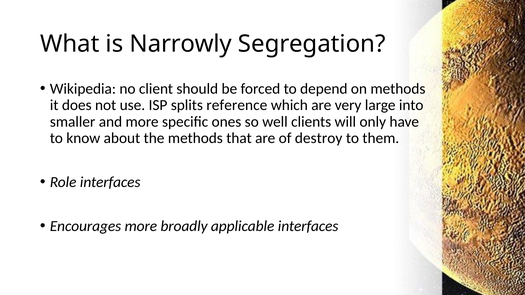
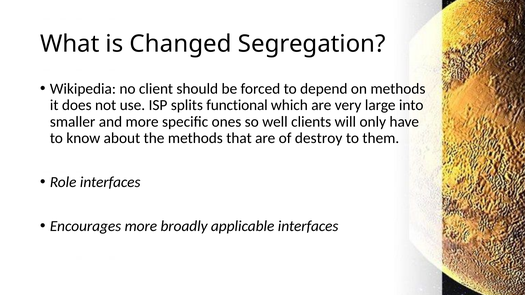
Narrowly: Narrowly -> Changed (181, 44)
reference: reference -> functional (237, 105)
